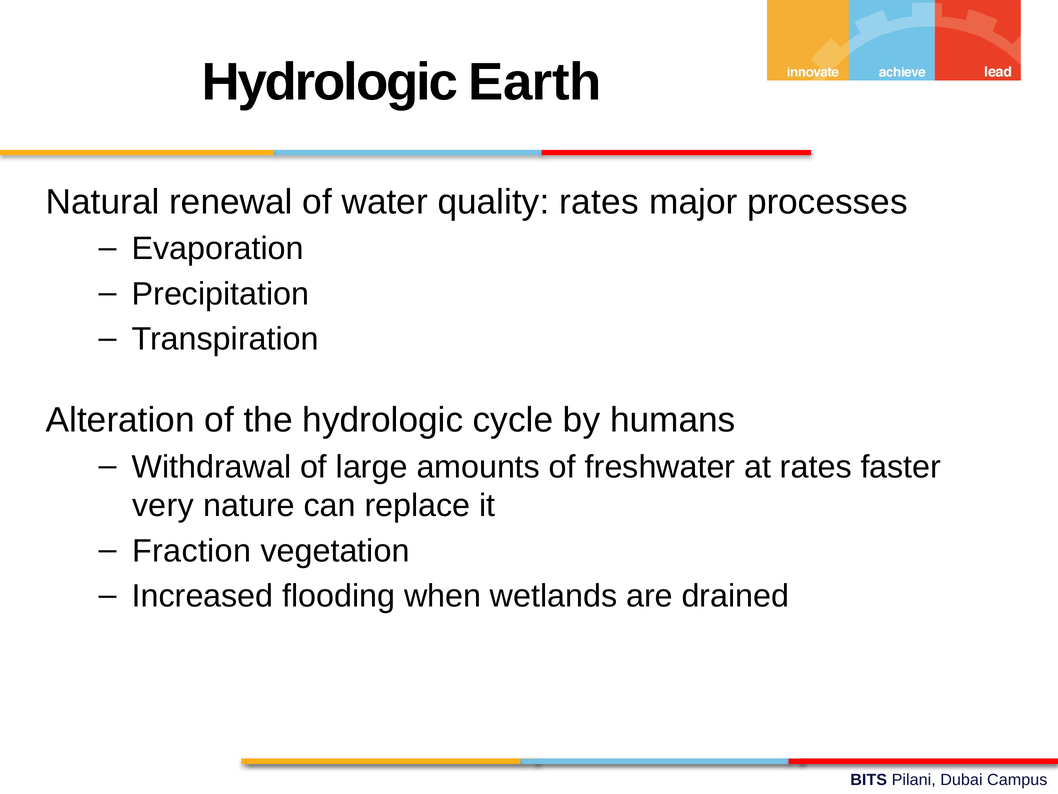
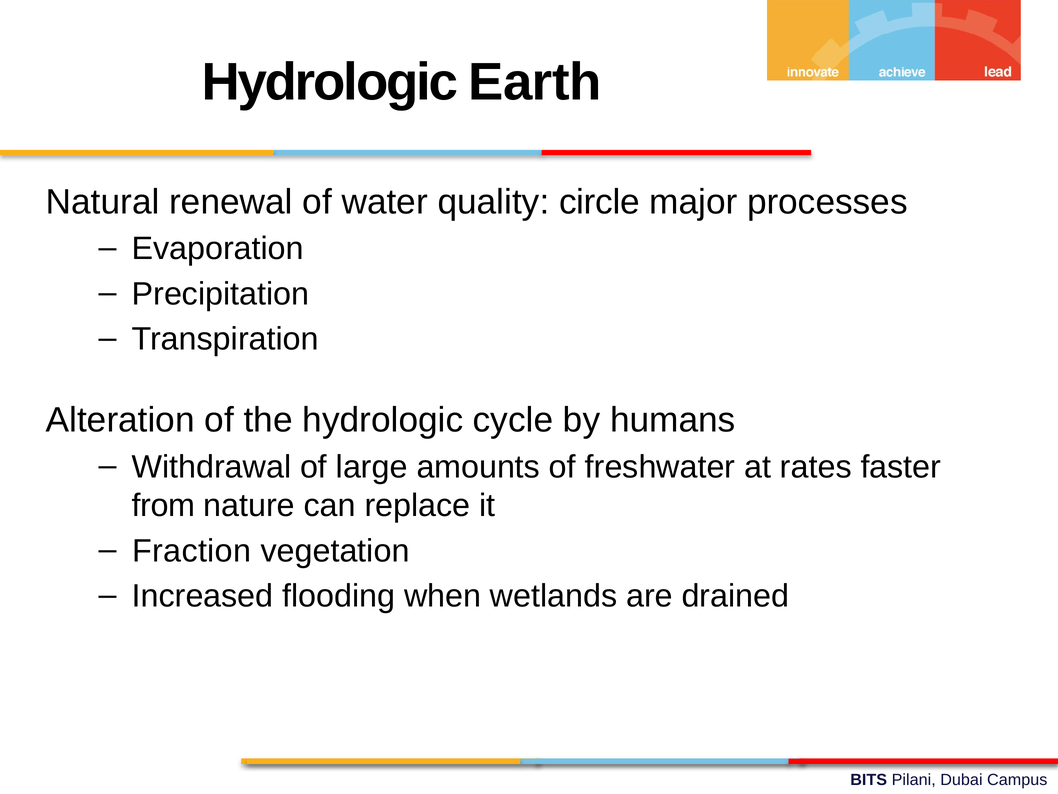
quality rates: rates -> circle (599, 202)
very: very -> from (163, 505)
